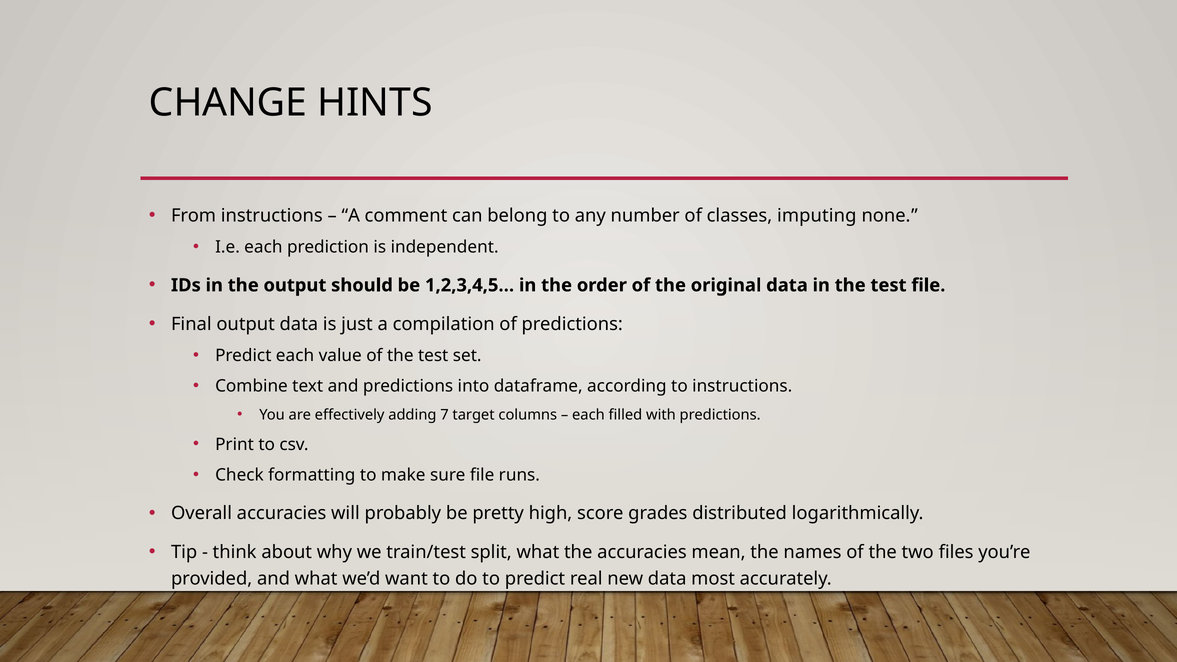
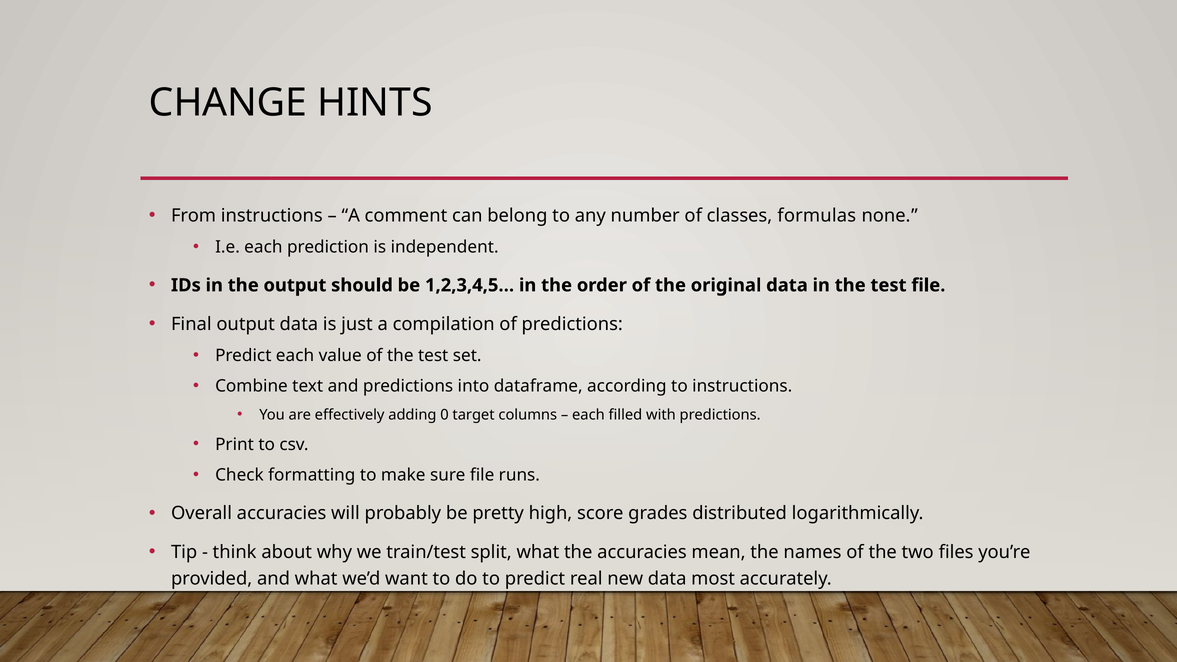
imputing: imputing -> formulas (817, 216)
7: 7 -> 0 (444, 415)
